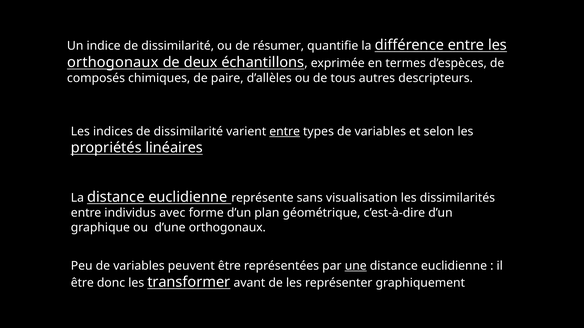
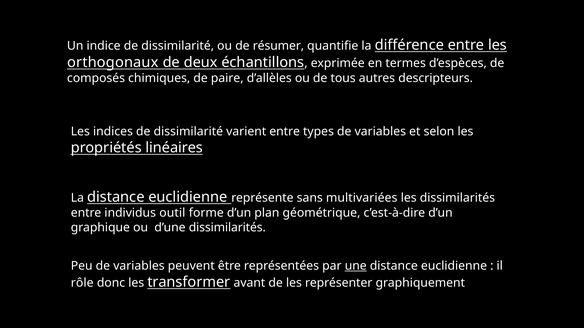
entre underline: present -> none (285, 132)
visualisation: visualisation -> multivariées (362, 198)
avec: avec -> outil (172, 213)
d’une orthogonaux: orthogonaux -> dissimilarités (227, 228)
être: être -> rôle (82, 283)
